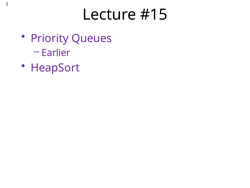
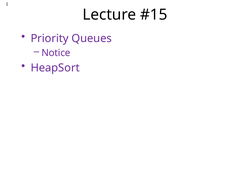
Earlier: Earlier -> Notice (56, 53)
